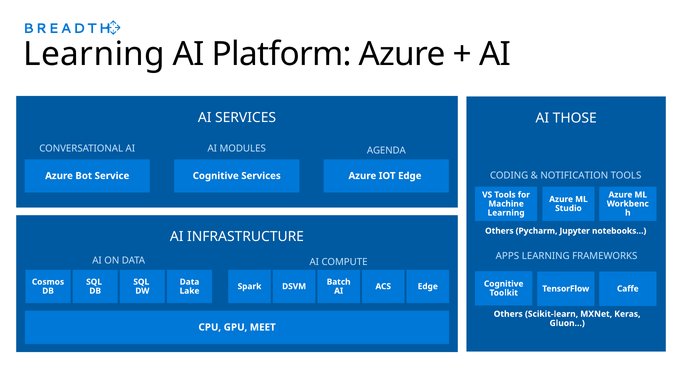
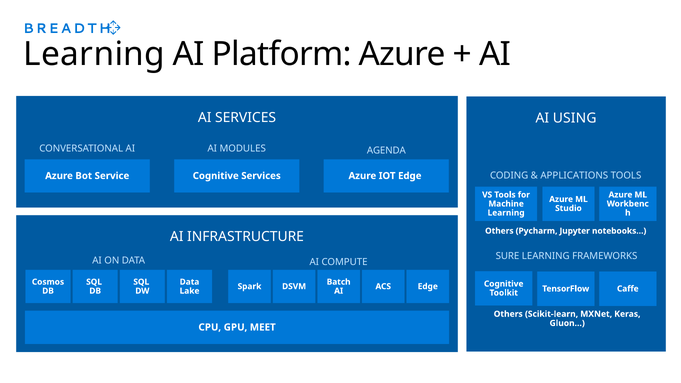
THOSE: THOSE -> USING (575, 118)
NOTIFICATION: NOTIFICATION -> APPLICATIONS (574, 176)
APPS: APPS -> SURE (507, 256)
